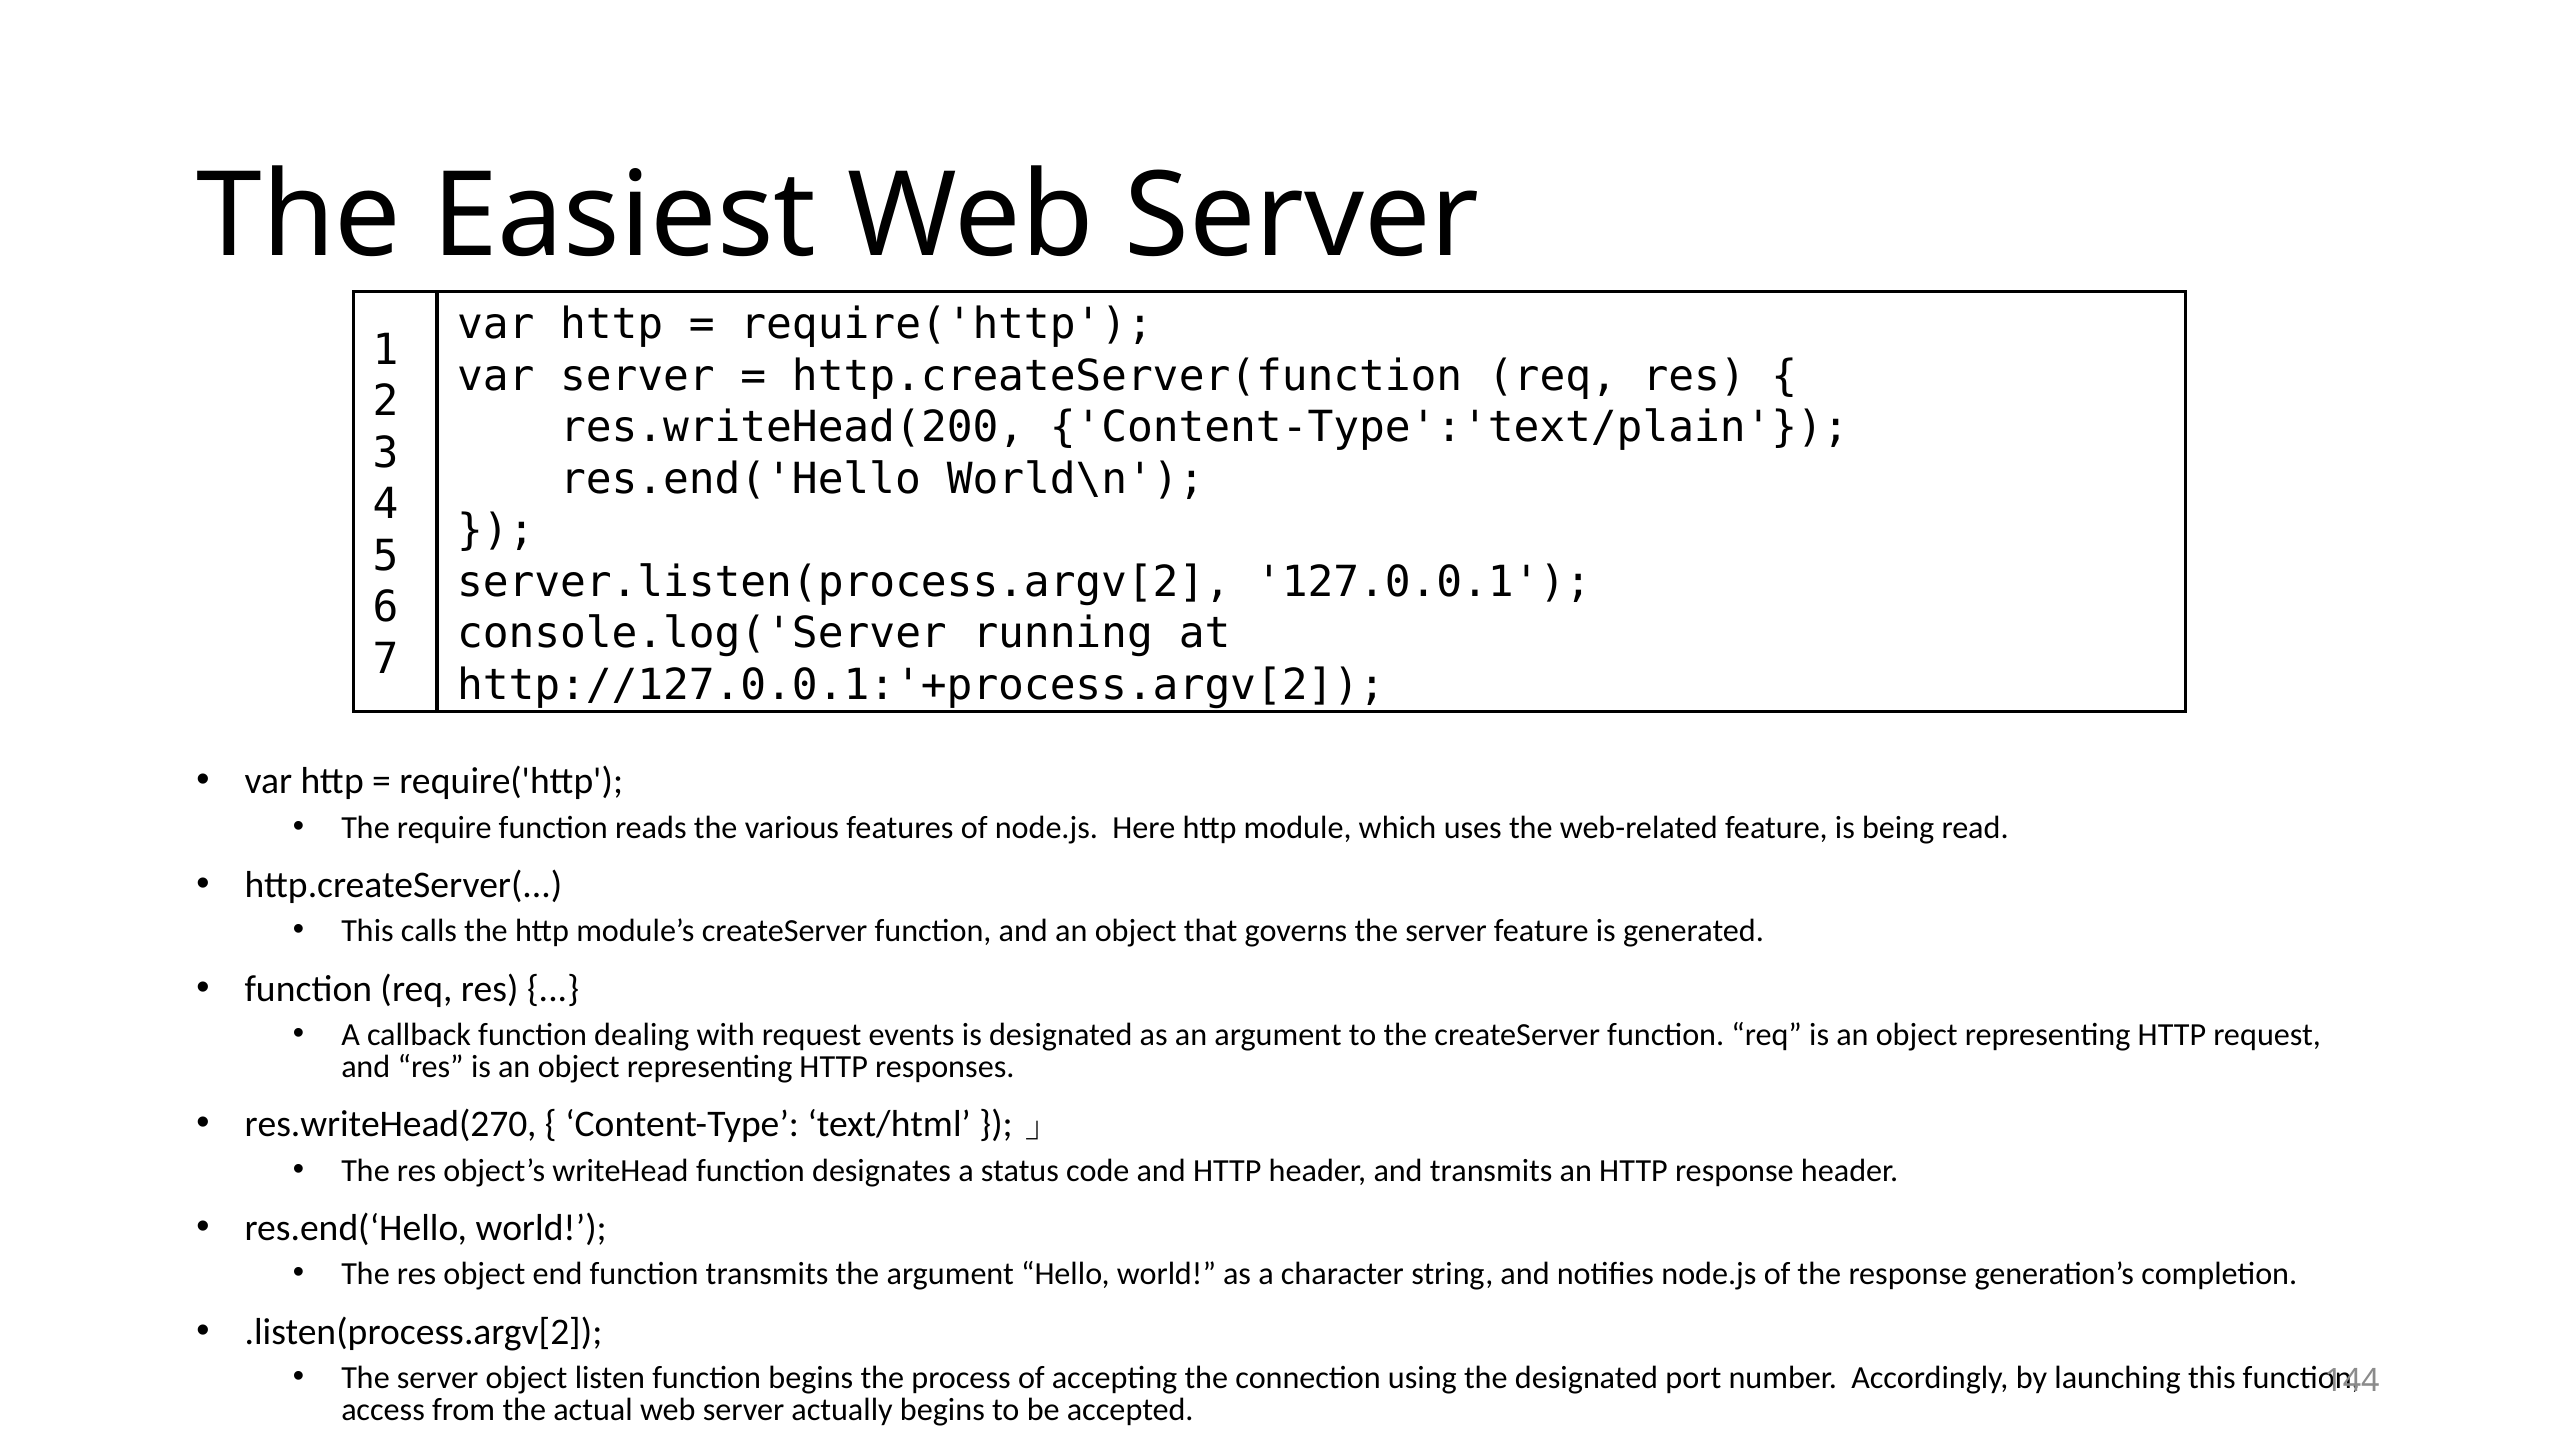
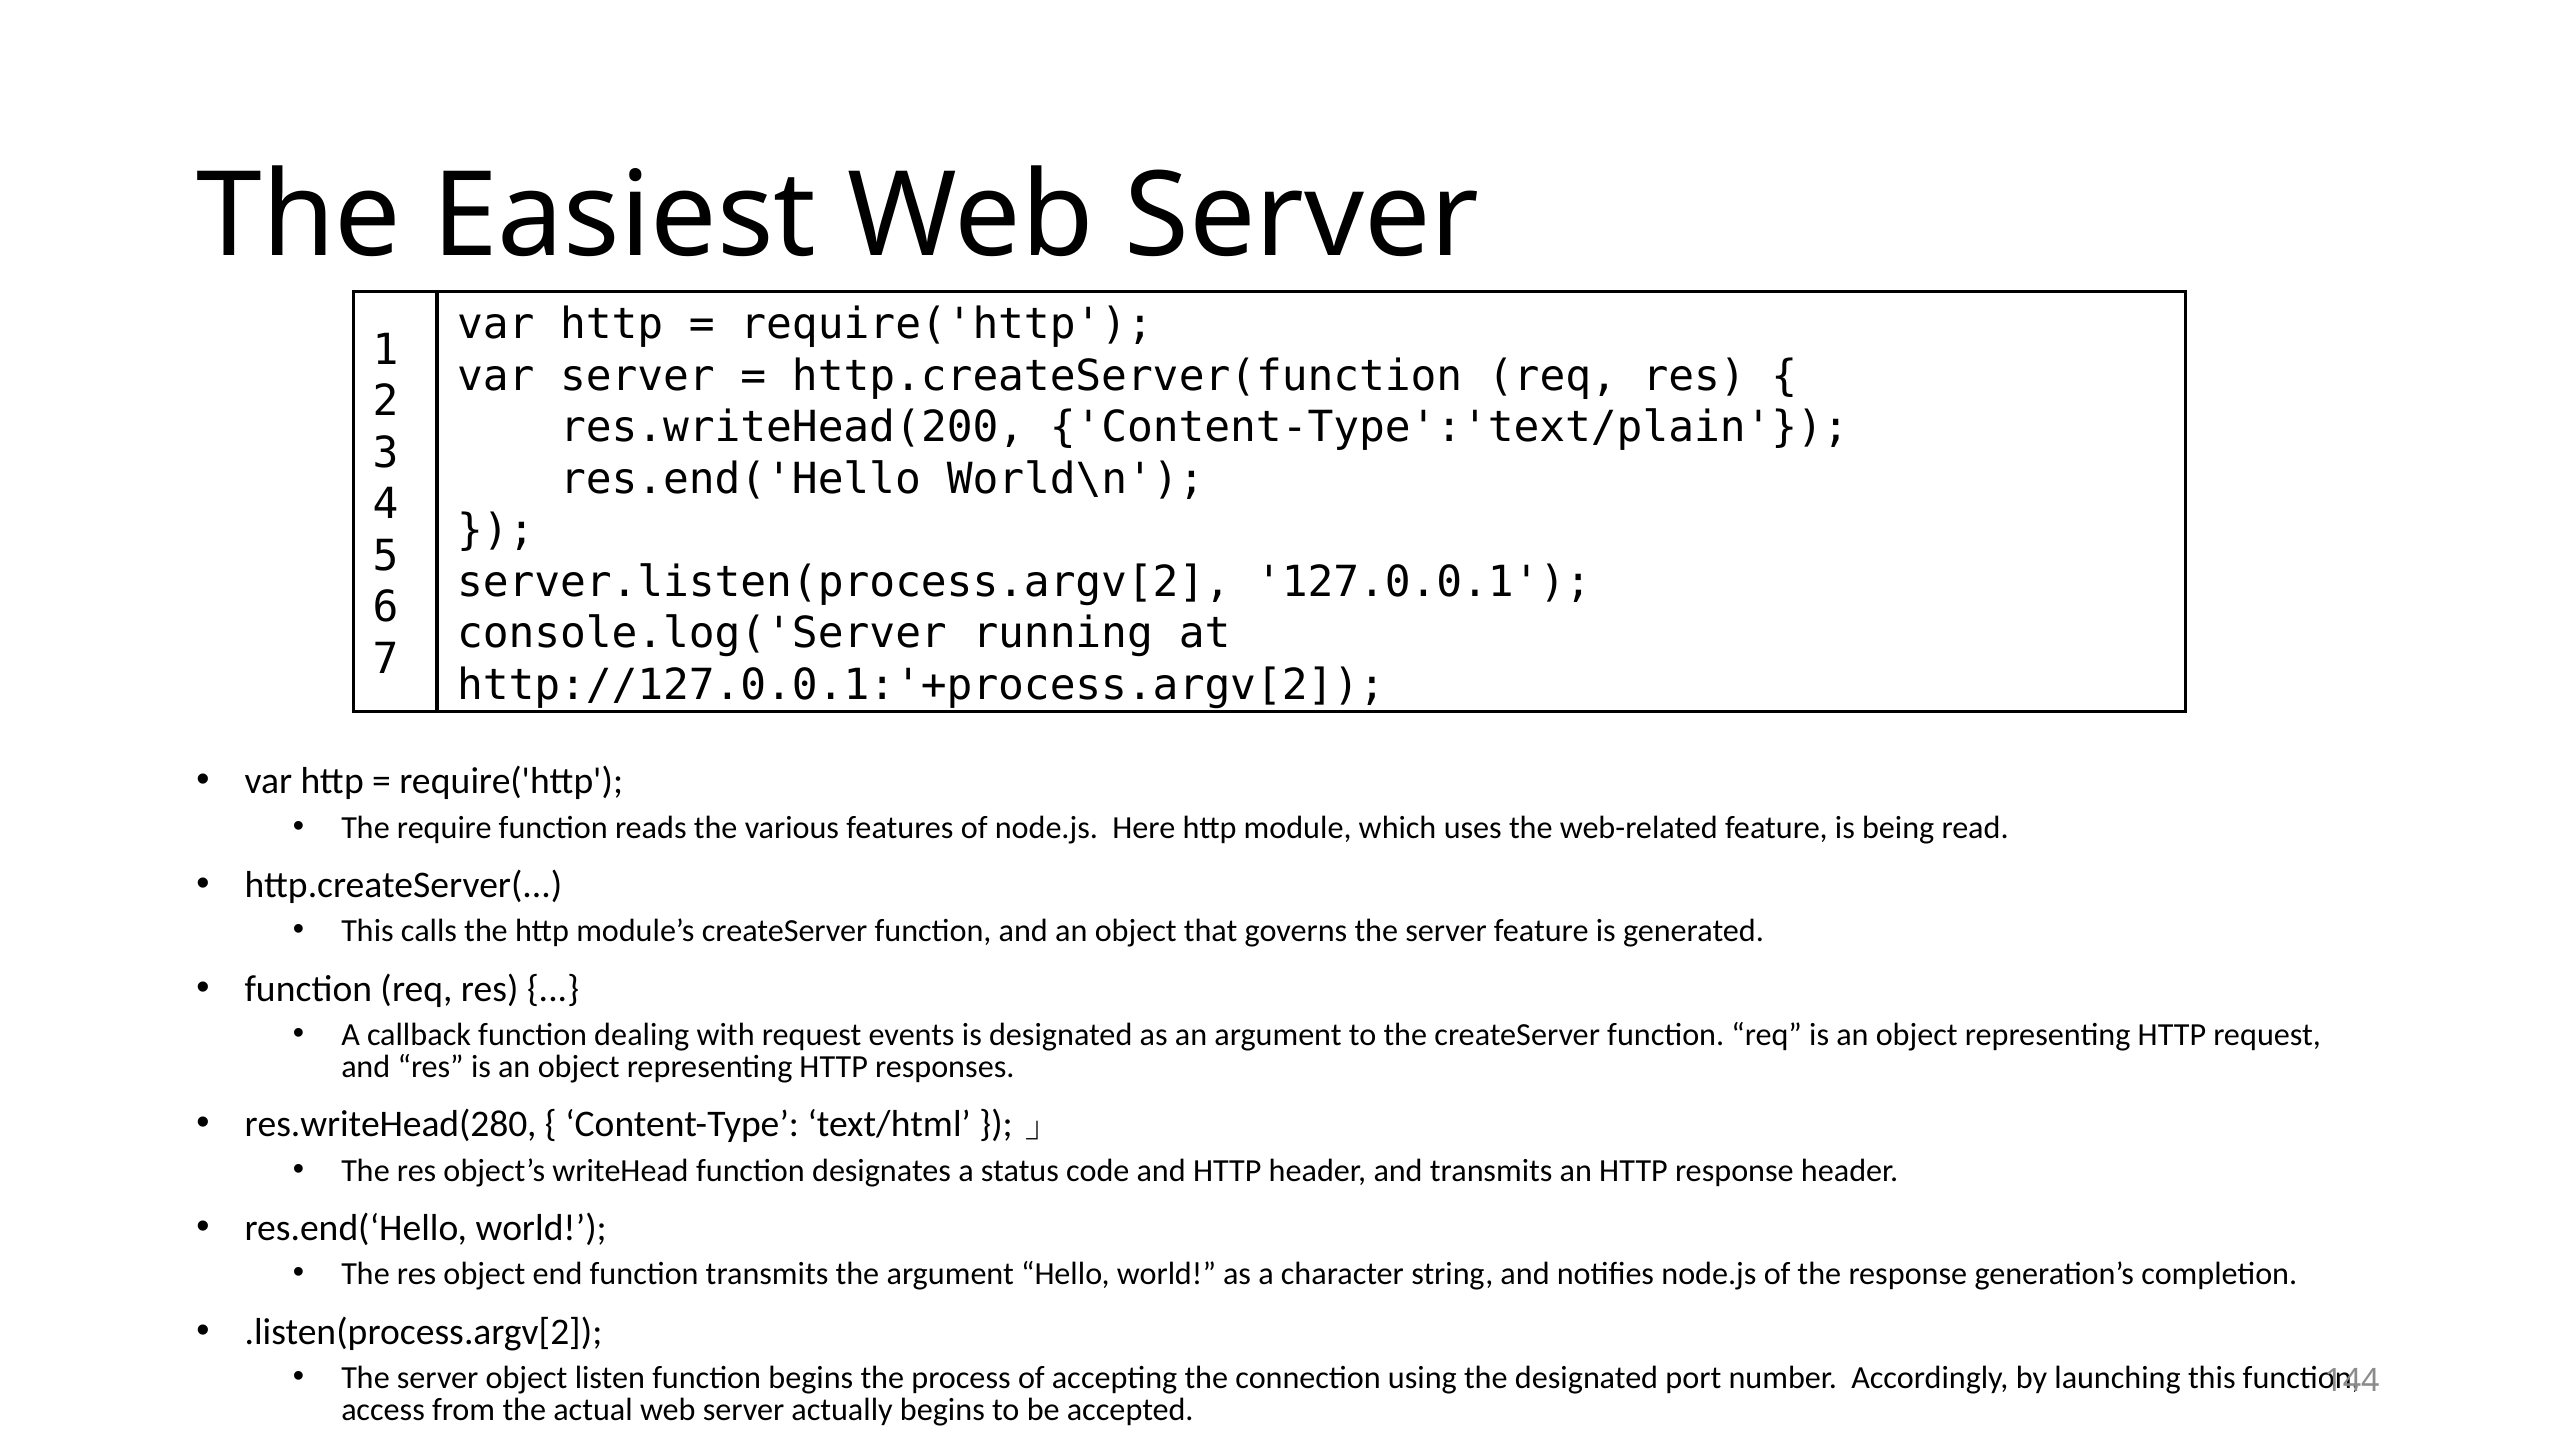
res.writeHead(270: res.writeHead(270 -> res.writeHead(280 (391, 1124)
